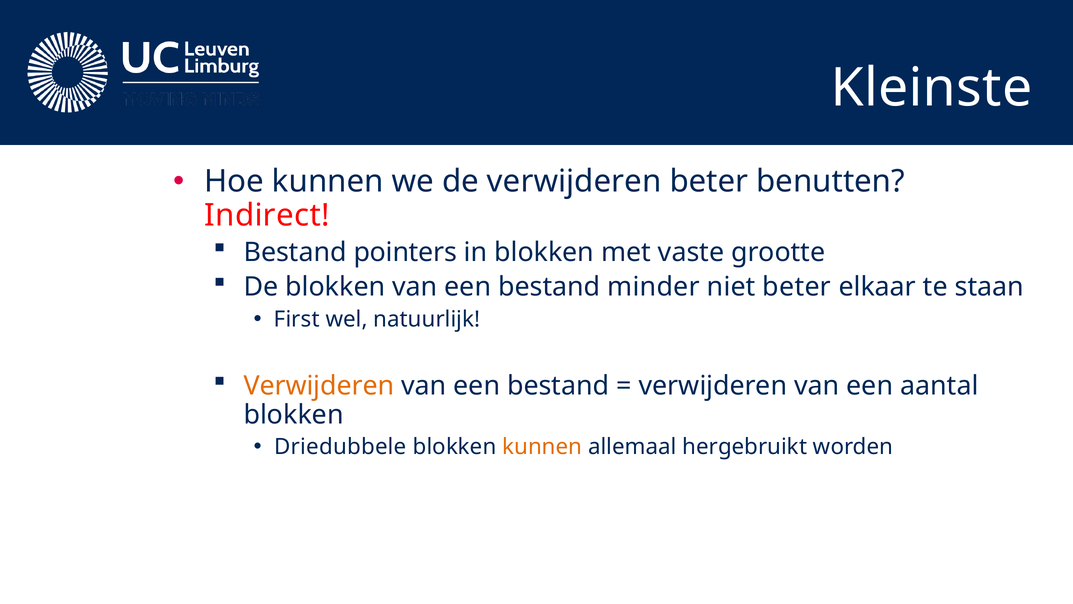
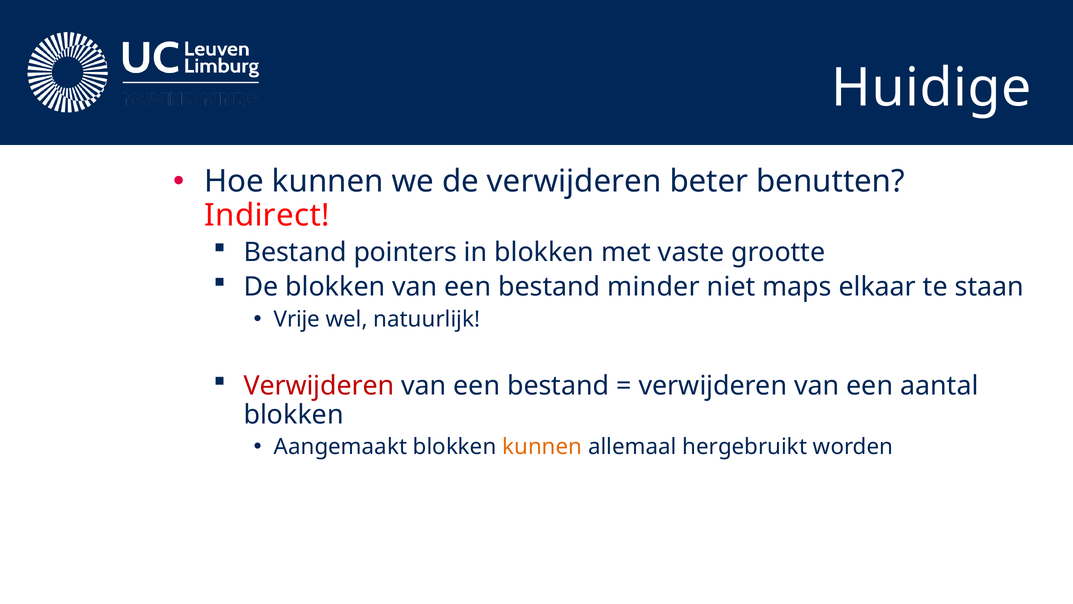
Kleinste: Kleinste -> Huidige (931, 88)
niet beter: beter -> maps (797, 287)
First: First -> Vrije (297, 319)
Verwijderen colour: orange -> red (319, 386)
Driedubbele: Driedubbele -> Aangemaakt (340, 447)
